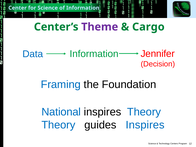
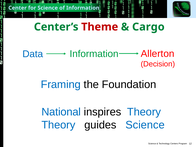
Theme colour: purple -> red (100, 27)
Jennifer: Jennifer -> Allerton (158, 54)
guides Inspires: Inspires -> Science (145, 125)
